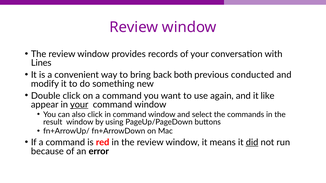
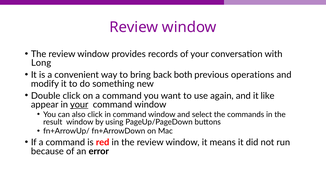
Lines: Lines -> Long (41, 63)
conducted: conducted -> operations (253, 75)
did underline: present -> none (252, 143)
